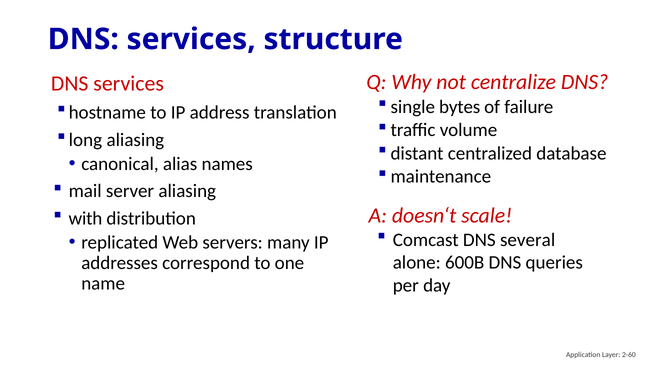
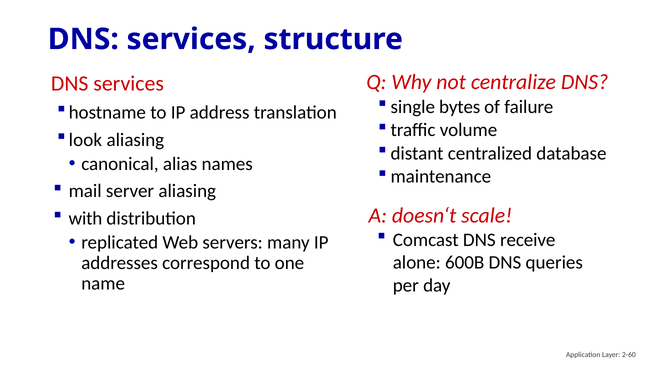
long: long -> look (85, 140)
several: several -> receive (528, 240)
